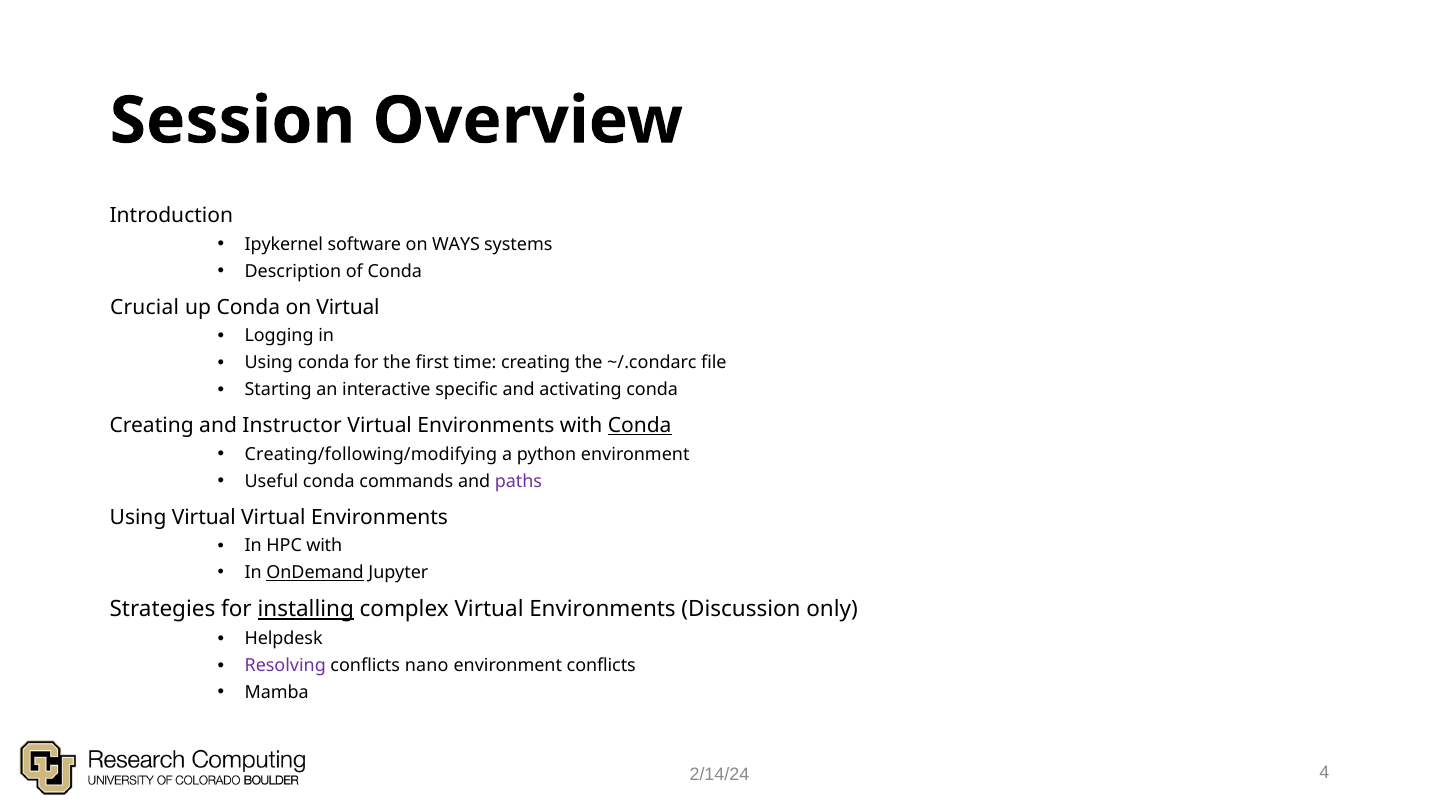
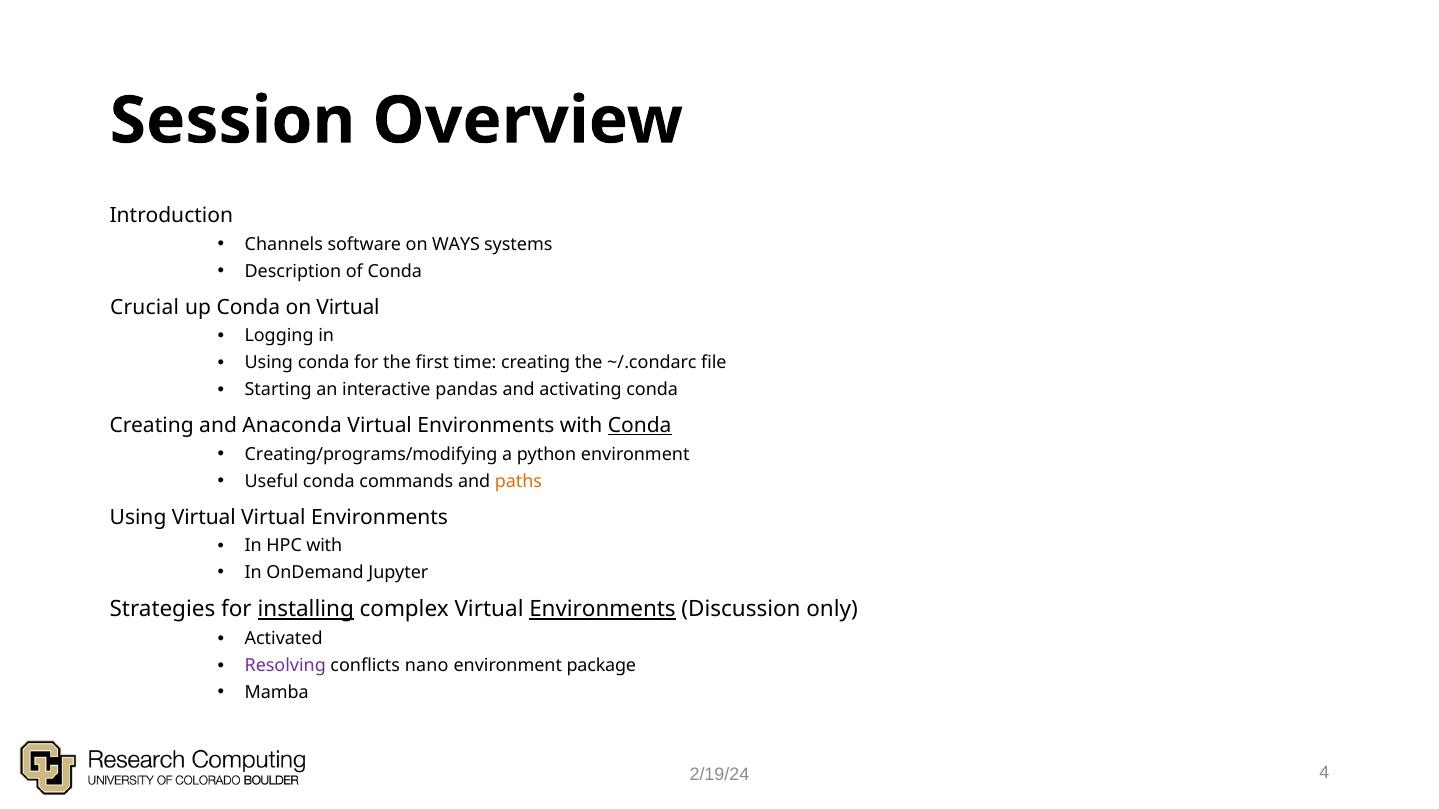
Ipykernel: Ipykernel -> Channels (284, 245)
specific: specific -> pandas (467, 390)
Instructor: Instructor -> Anaconda (292, 426)
Creating/following/modifying: Creating/following/modifying -> Creating/programs/modifying (371, 455)
paths colour: purple -> orange (518, 481)
OnDemand underline: present -> none (315, 573)
Environments underline: none -> present (603, 610)
Helpdesk: Helpdesk -> Activated (284, 639)
environment conflicts: conflicts -> package (601, 666)
2/14/24: 2/14/24 -> 2/19/24 (719, 775)
